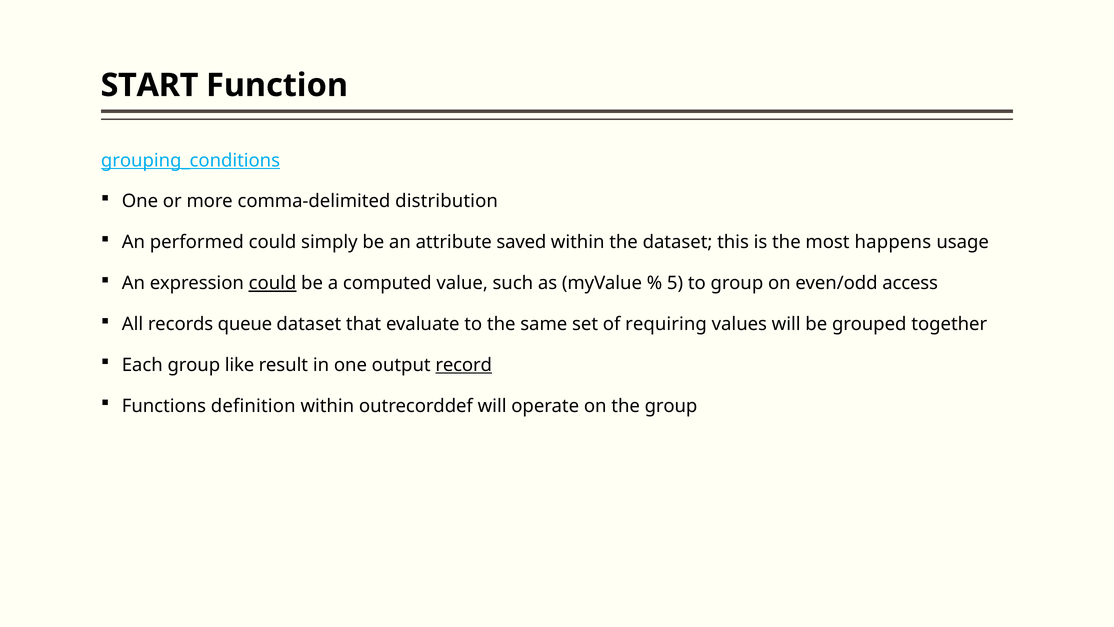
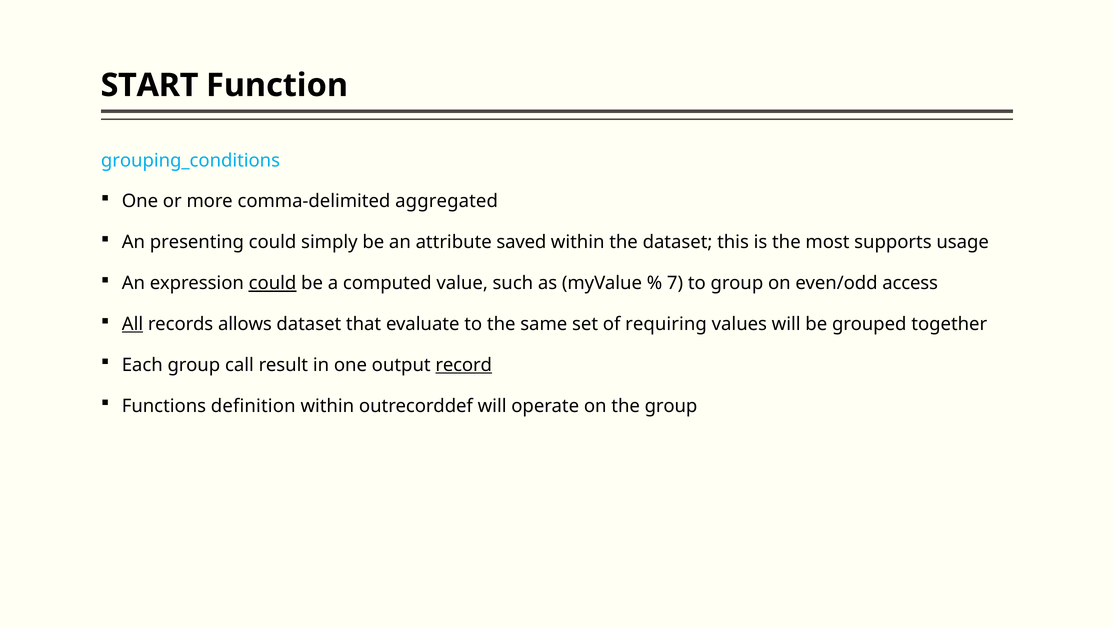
grouping_conditions underline: present -> none (190, 160)
distribution: distribution -> aggregated (447, 201)
performed: performed -> presenting (197, 242)
happens: happens -> supports (893, 242)
5: 5 -> 7 (675, 283)
All underline: none -> present (133, 324)
queue: queue -> allows (245, 324)
like: like -> call (239, 365)
